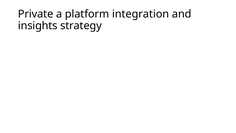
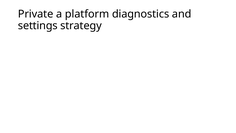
integration: integration -> diagnostics (141, 14)
insights: insights -> settings (38, 26)
